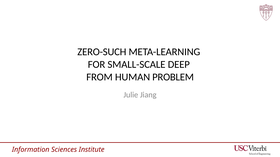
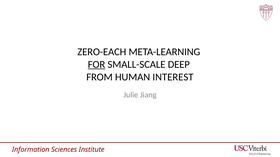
ZERO-SUCH: ZERO-SUCH -> ZERO-EACH (102, 52)
FOR underline: none -> present (97, 65)
PROBLEM: PROBLEM -> INTEREST (173, 77)
